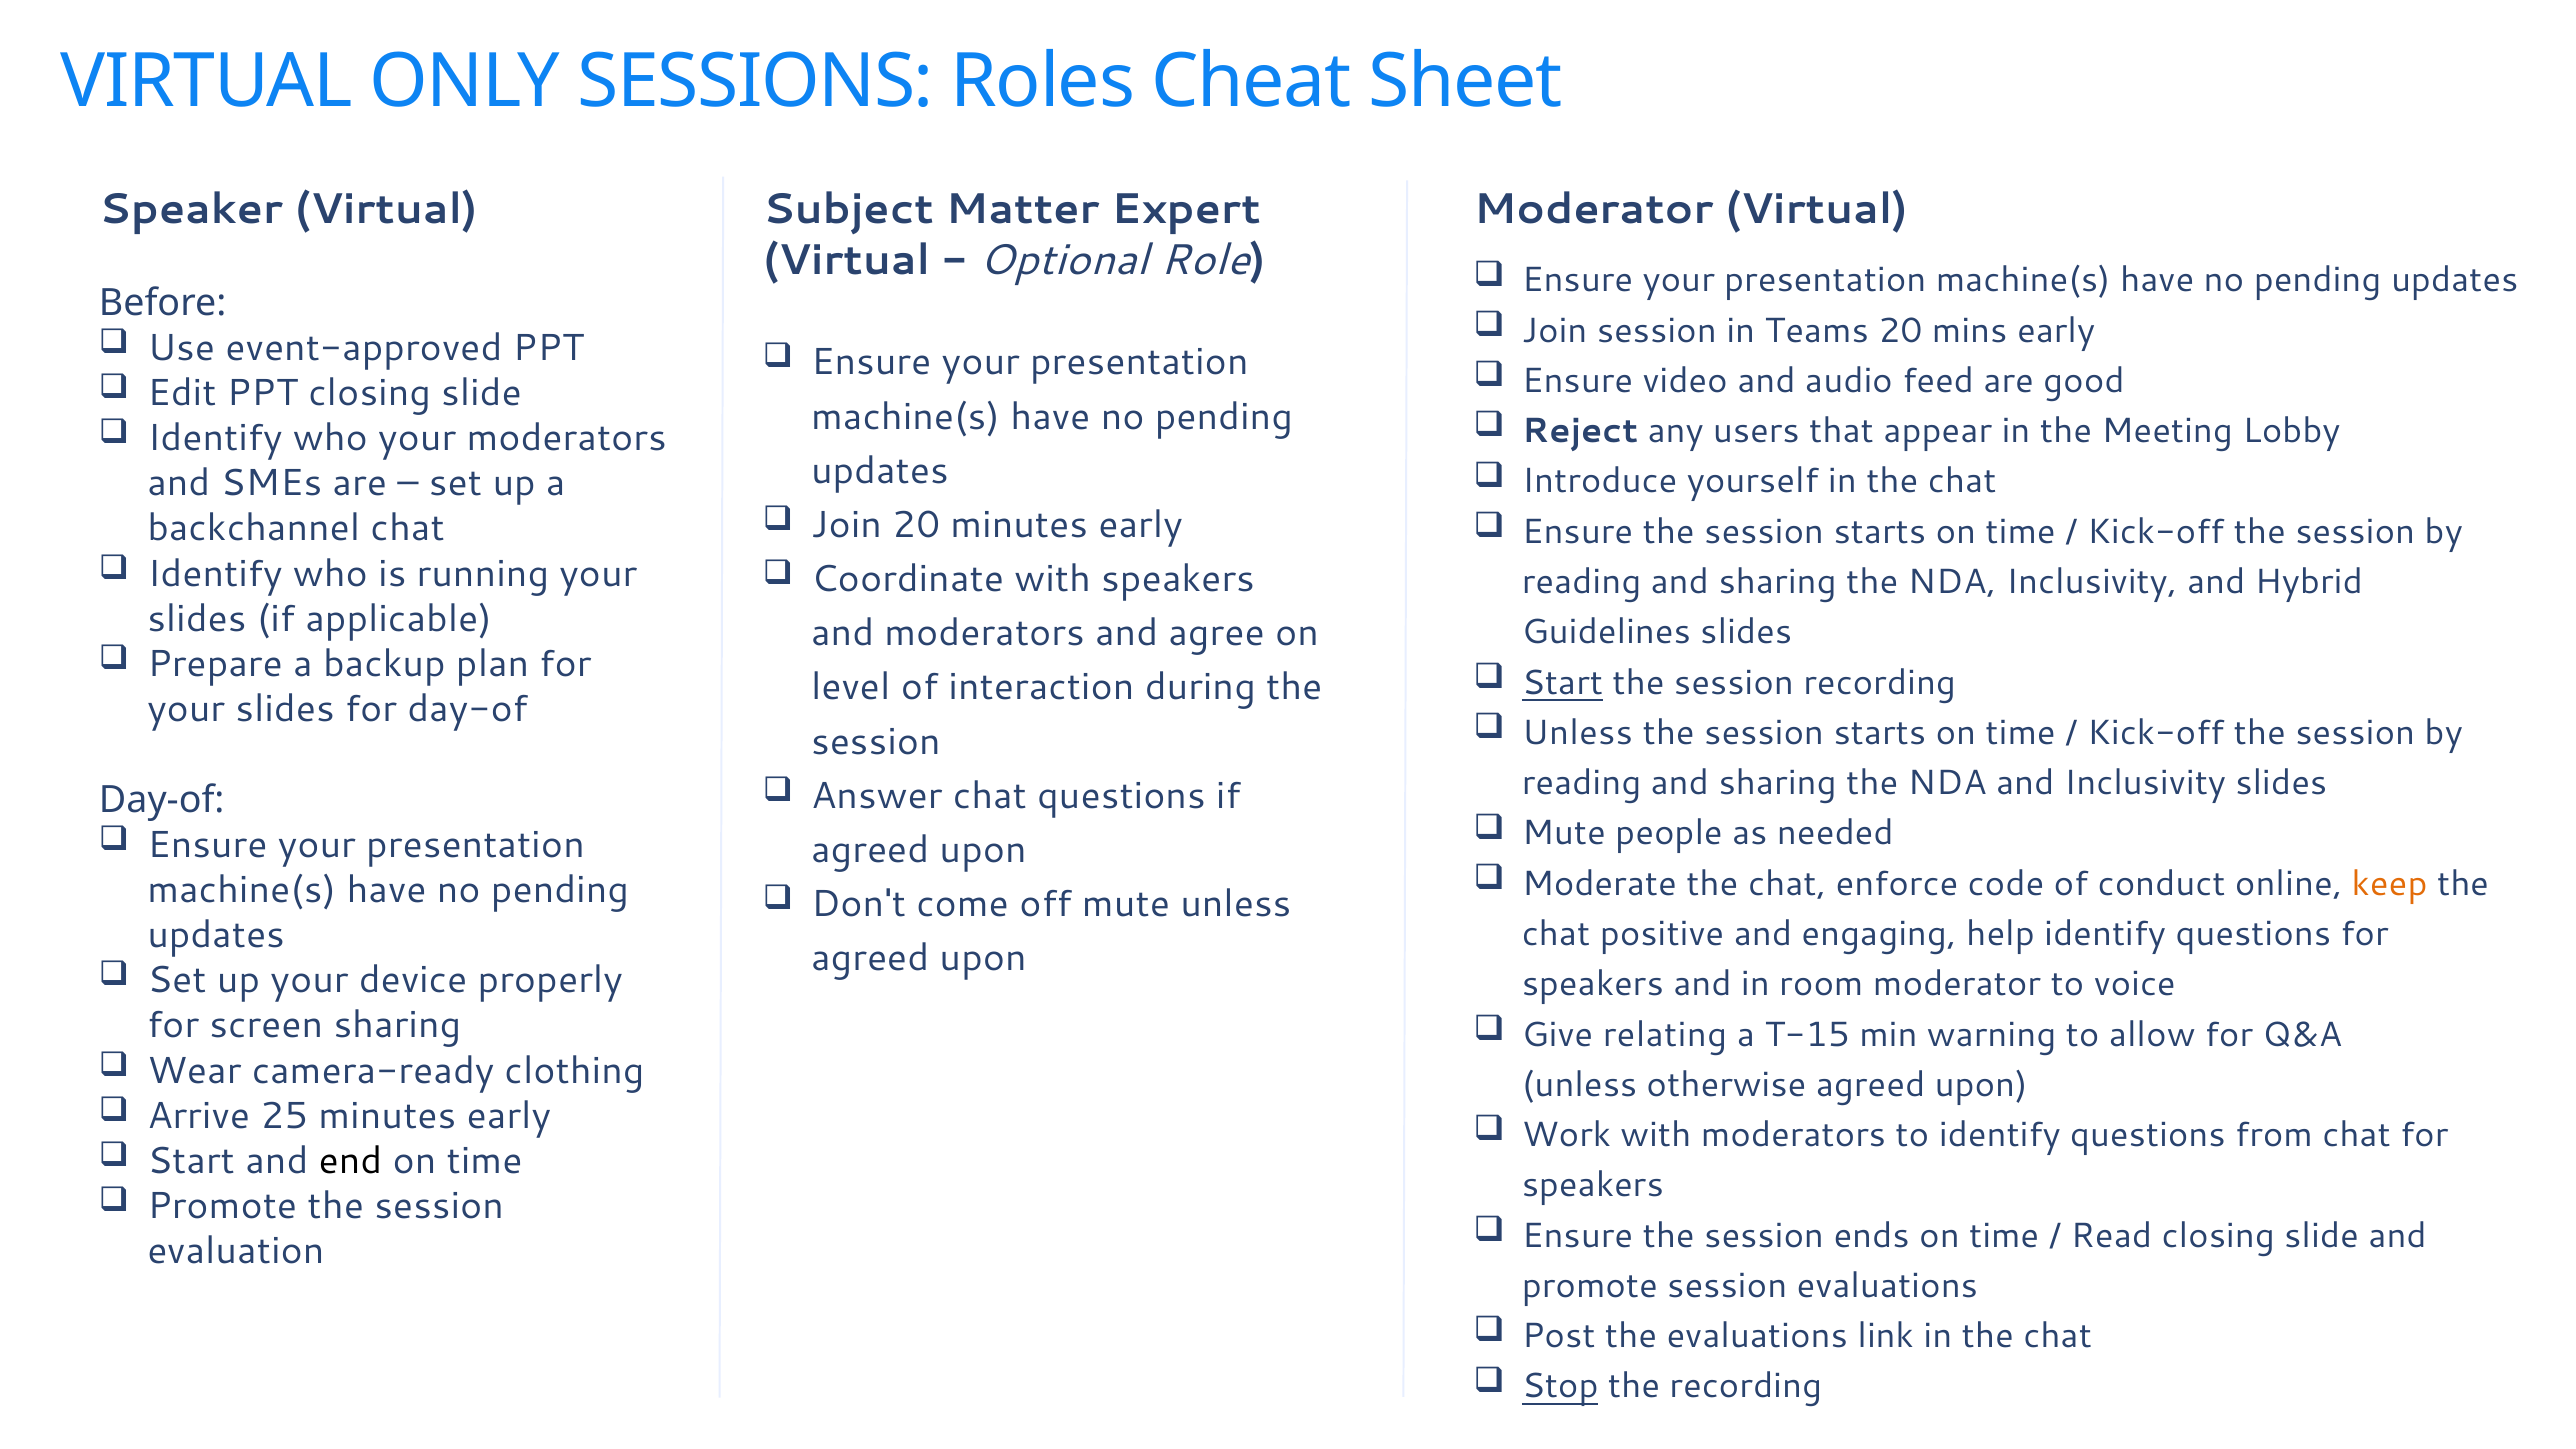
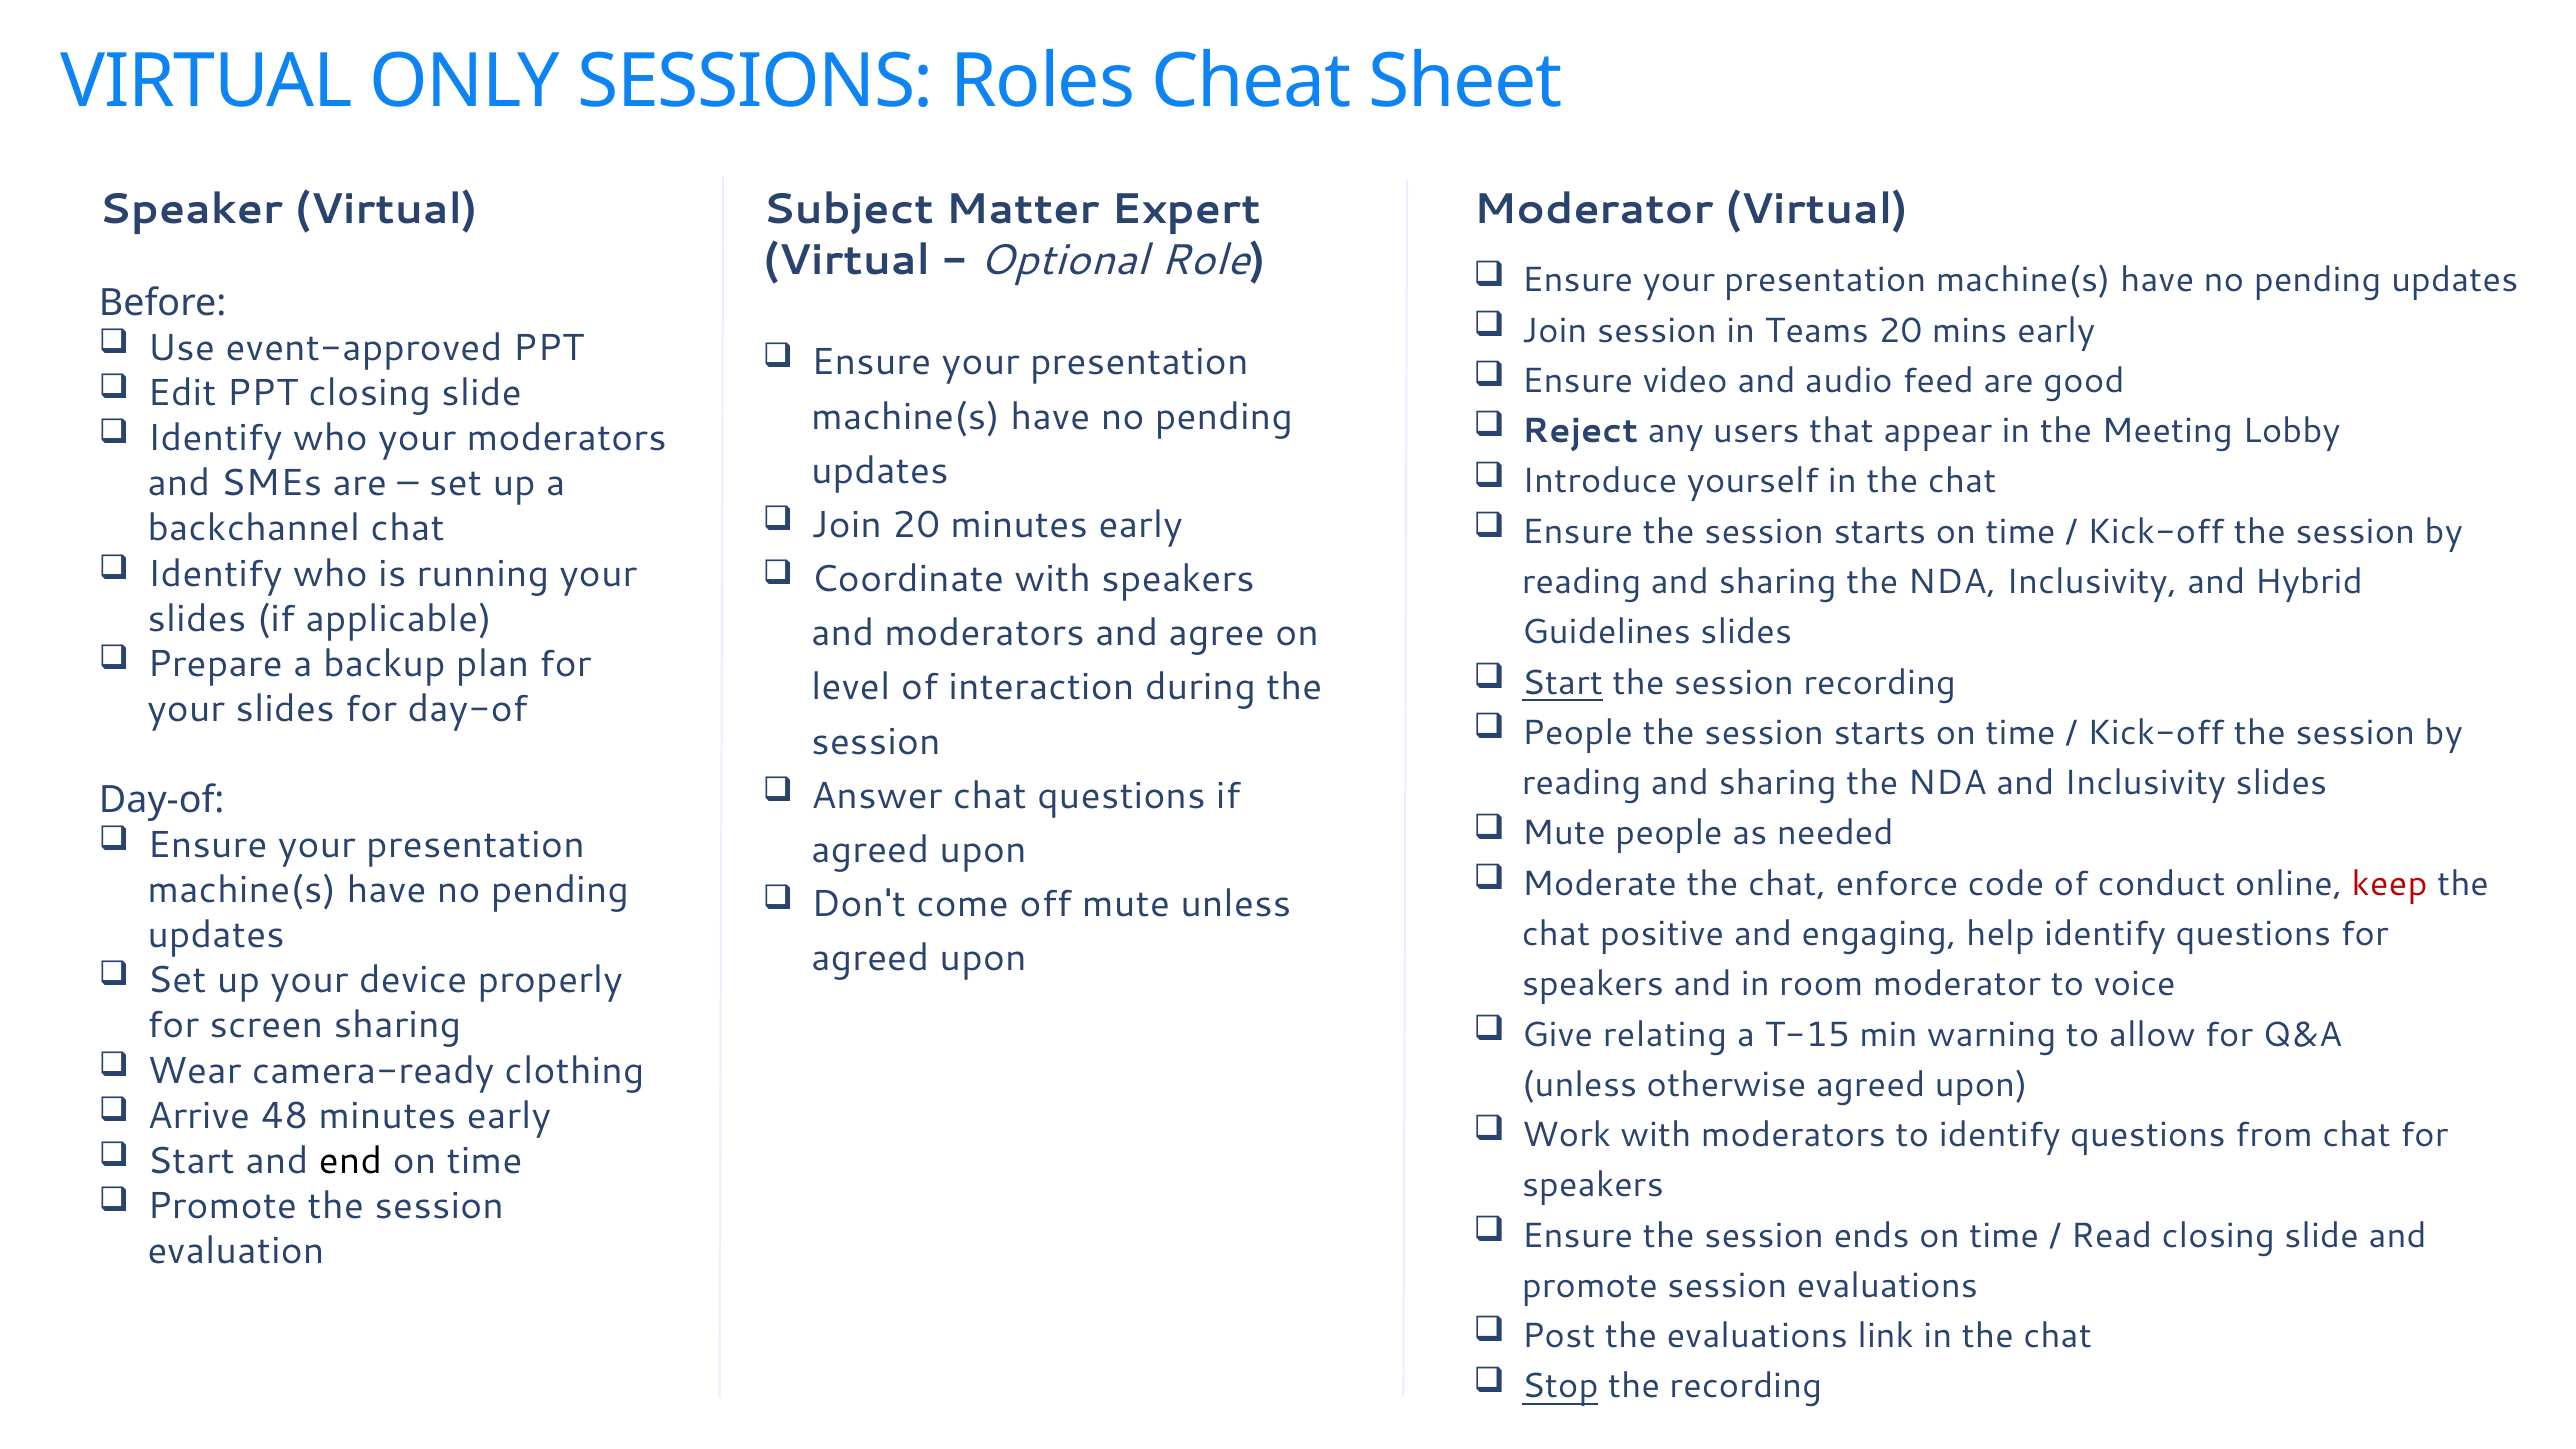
Unless: Unless -> People (1577, 733)
keep colour: orange -> red (2390, 884)
25: 25 -> 48 (284, 1116)
